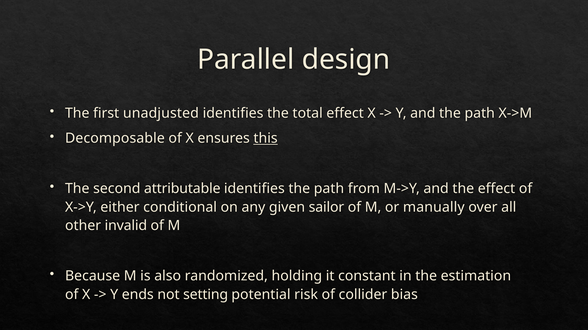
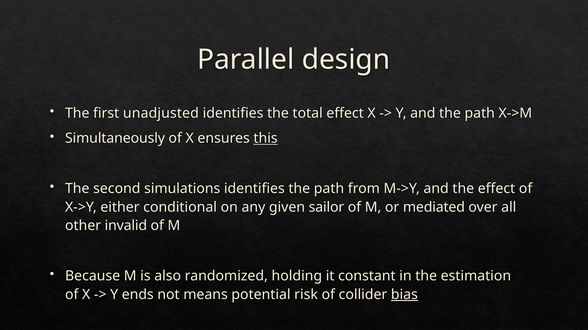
Decomposable: Decomposable -> Simultaneously (115, 139)
attributable: attributable -> simulations (182, 189)
manually: manually -> mediated (434, 208)
setting: setting -> means (206, 295)
bias underline: none -> present (404, 295)
